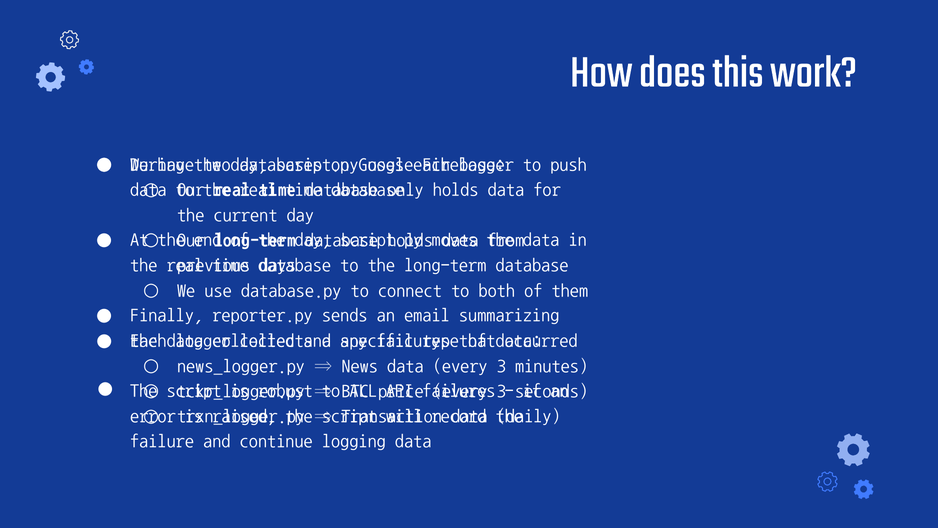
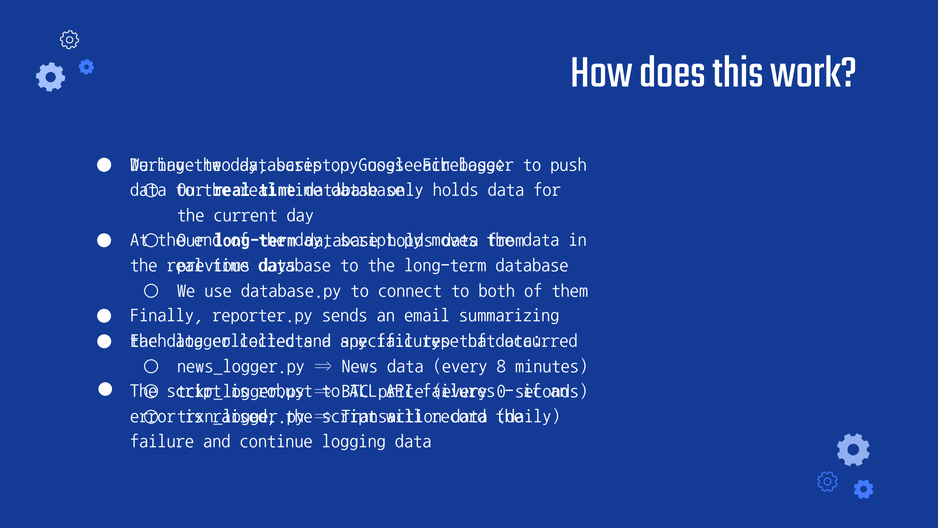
data every 3: 3 -> 8 (501, 365)
3: 3 -> 0 (501, 390)
